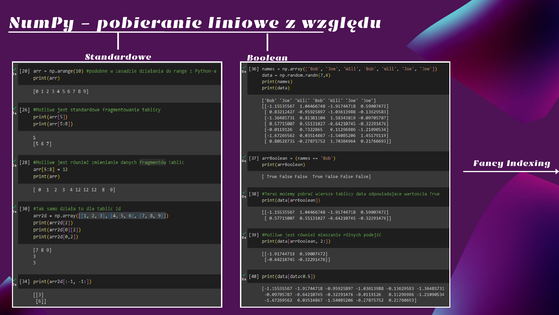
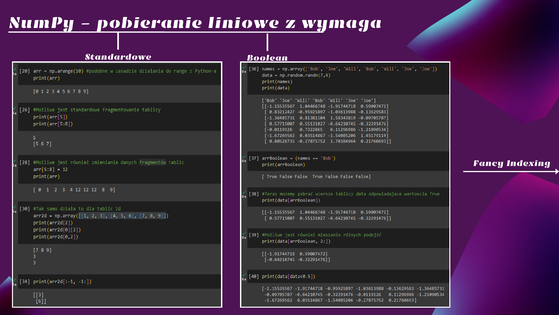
względu: względu -> wymaga (342, 23)
